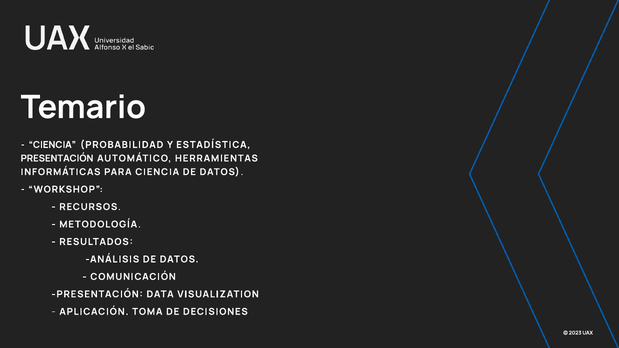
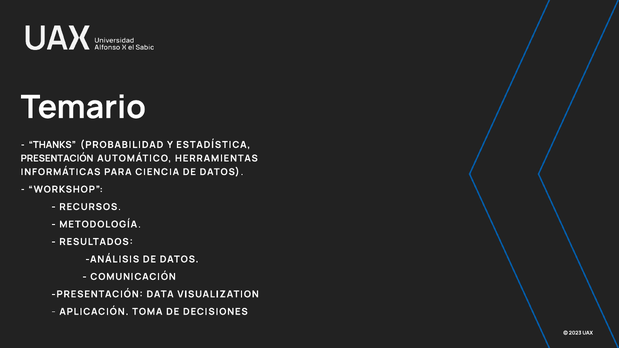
CIENCIA: CIENCIA -> THANKS (52, 145)
